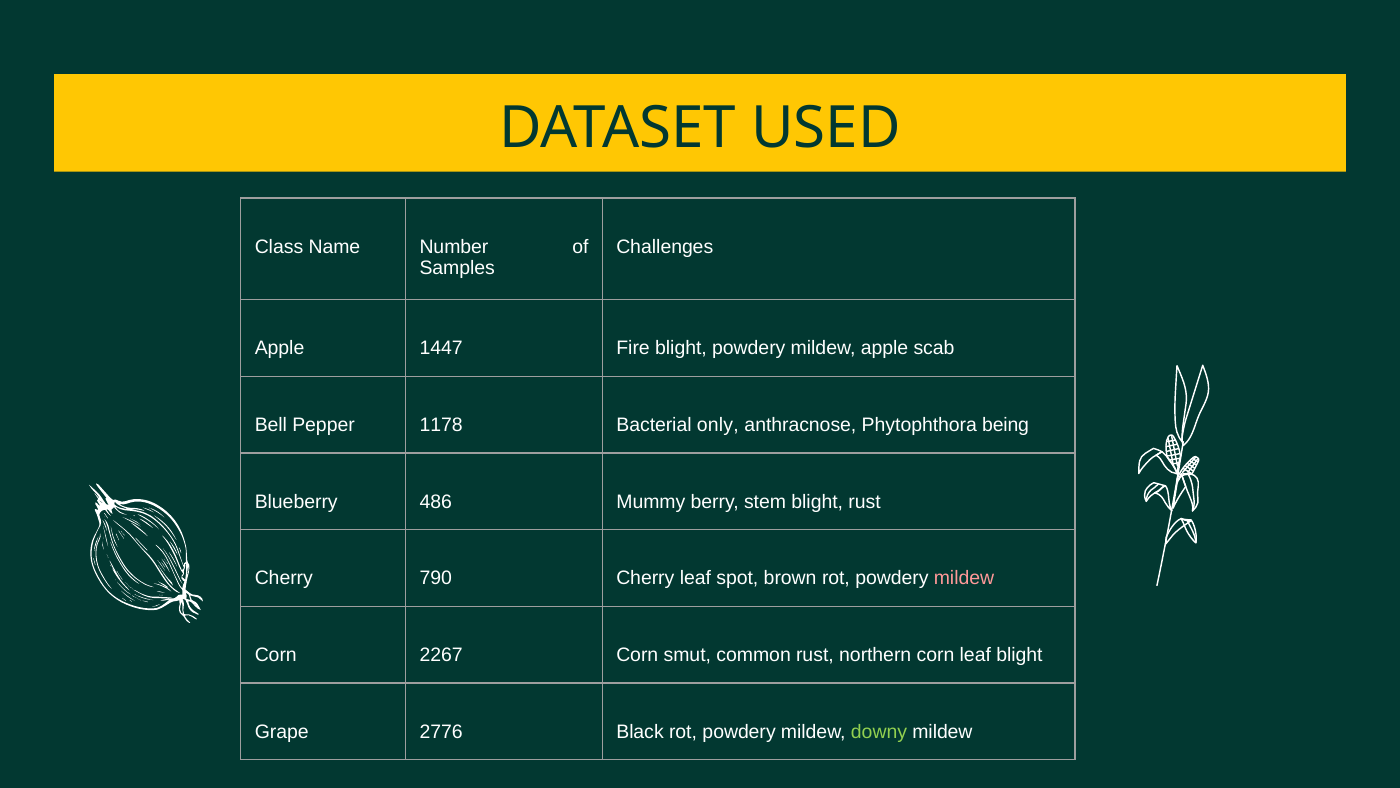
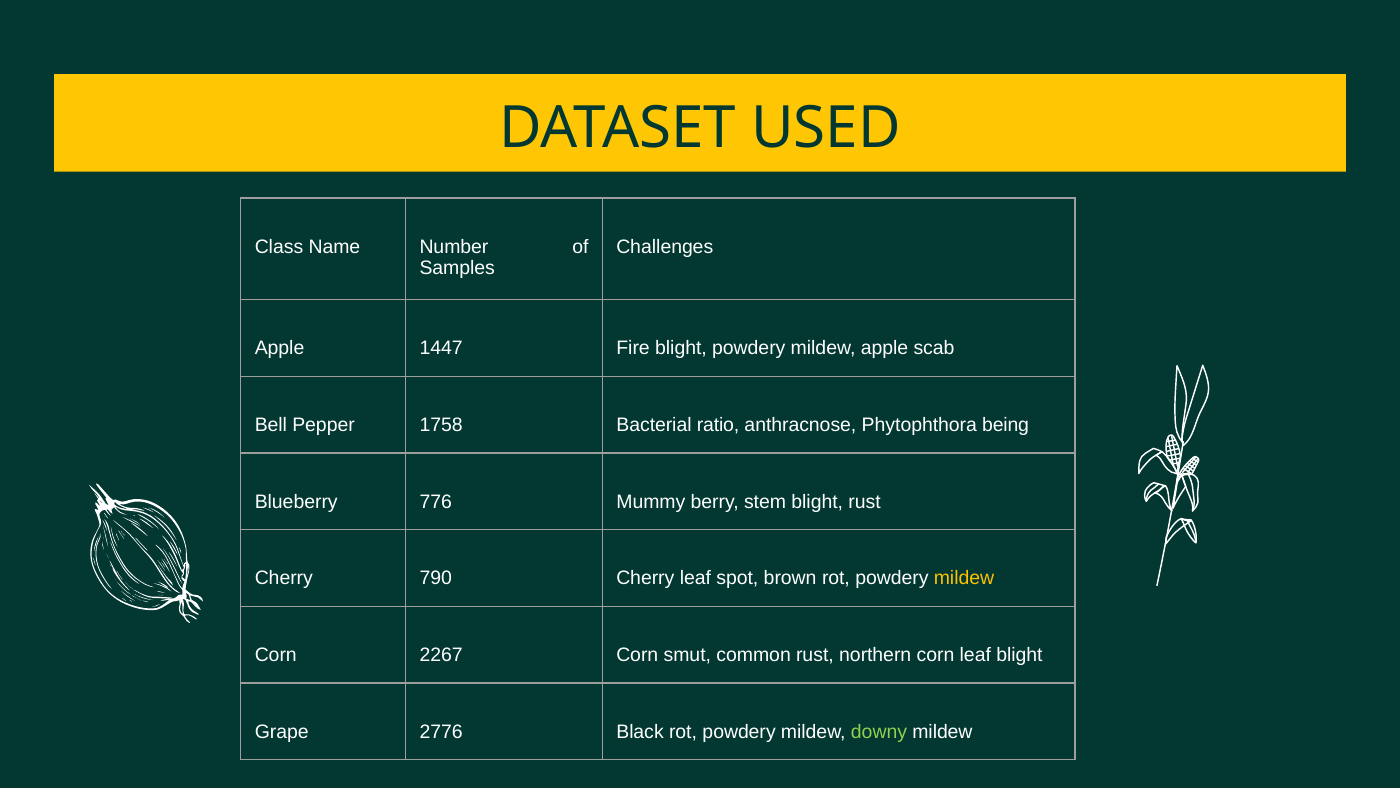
1178: 1178 -> 1758 (441, 425)
only: only -> ratio (718, 425)
486: 486 -> 776 (436, 501)
mildew colour: pink -> yellow (964, 578)
